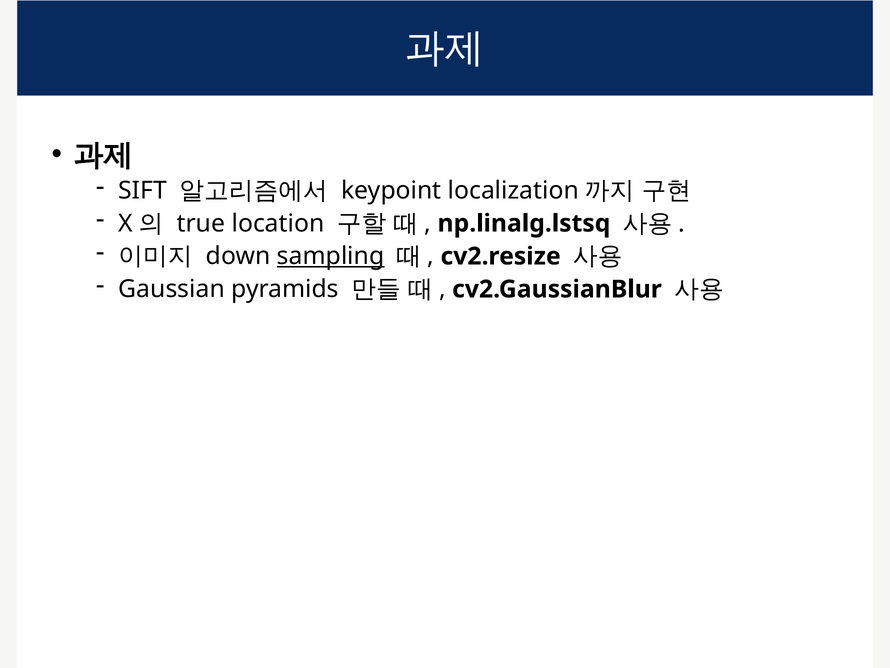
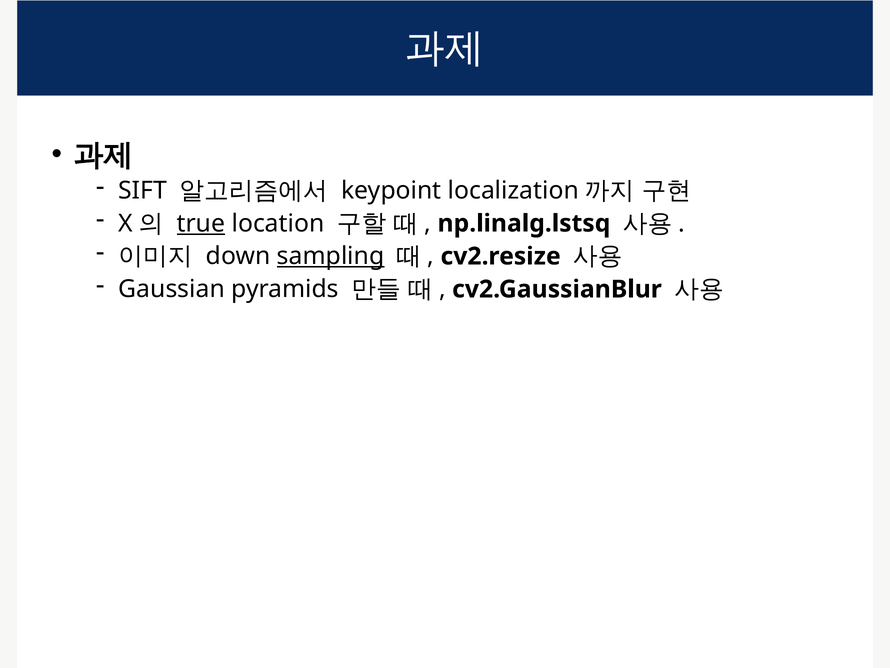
true underline: none -> present (201, 223)
